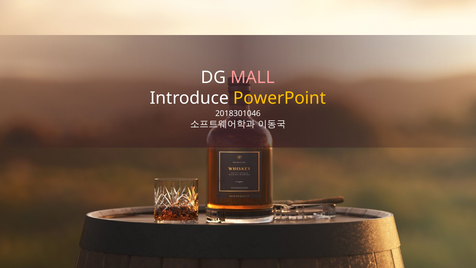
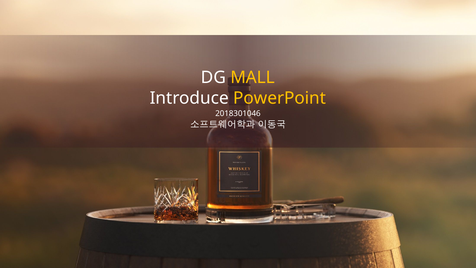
MALL colour: pink -> yellow (253, 77)
